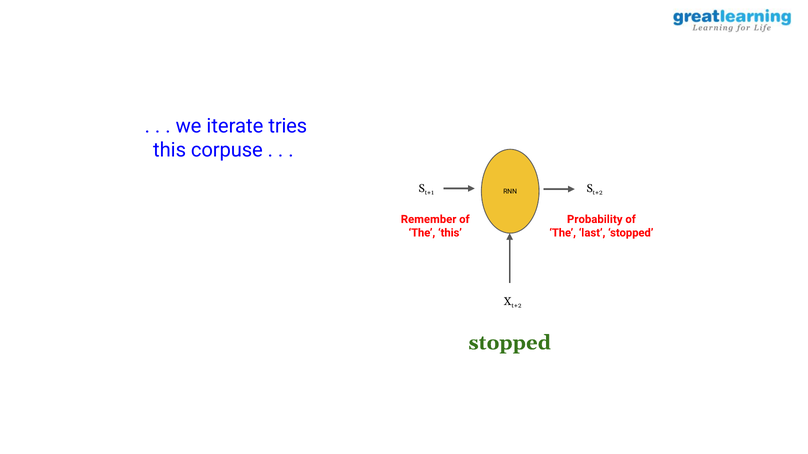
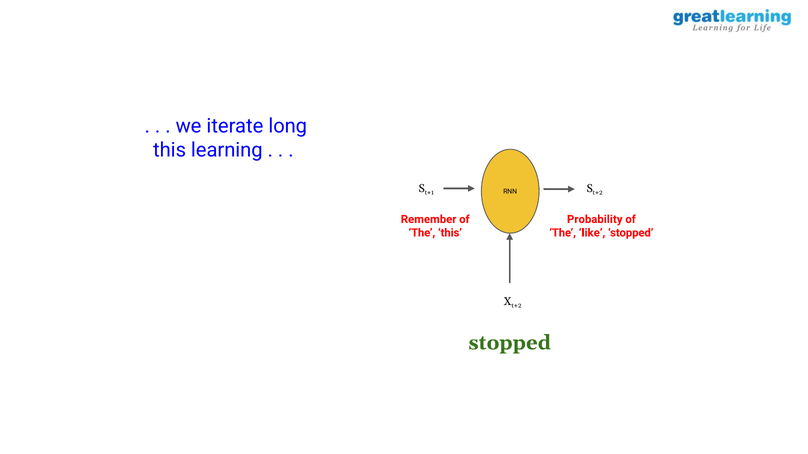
tries: tries -> long (288, 126)
corpuse: corpuse -> learning (227, 150)
last: last -> like (592, 233)
